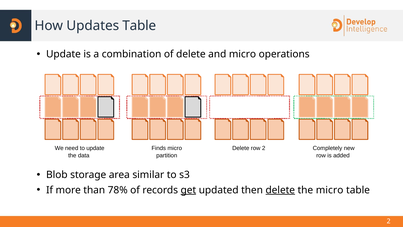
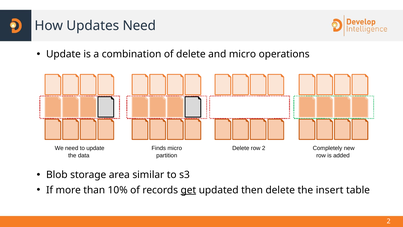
Updates Table: Table -> Need (139, 26)
78%: 78% -> 10% (118, 190)
delete underline: present -> none (280, 190)
the micro: micro -> insert (330, 190)
